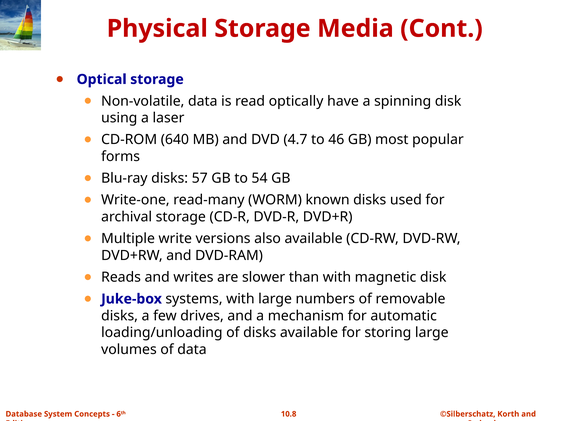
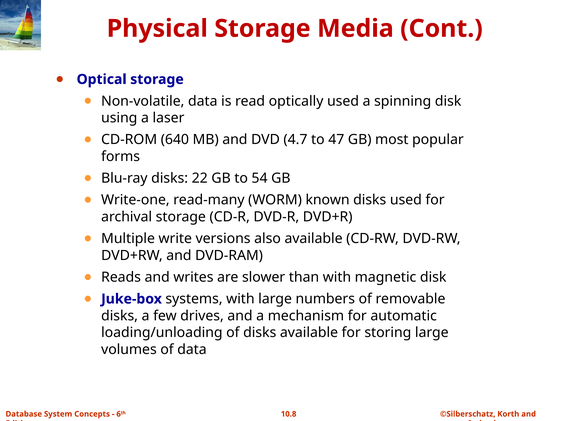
optically have: have -> used (343, 101)
46: 46 -> 47 (336, 140)
57: 57 -> 22 (200, 178)
